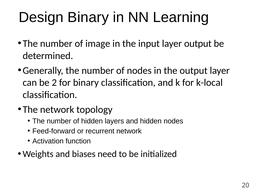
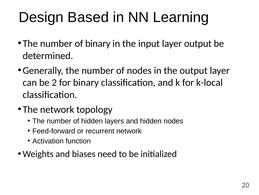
Design Binary: Binary -> Based (88, 17)
of image: image -> binary (98, 43)
